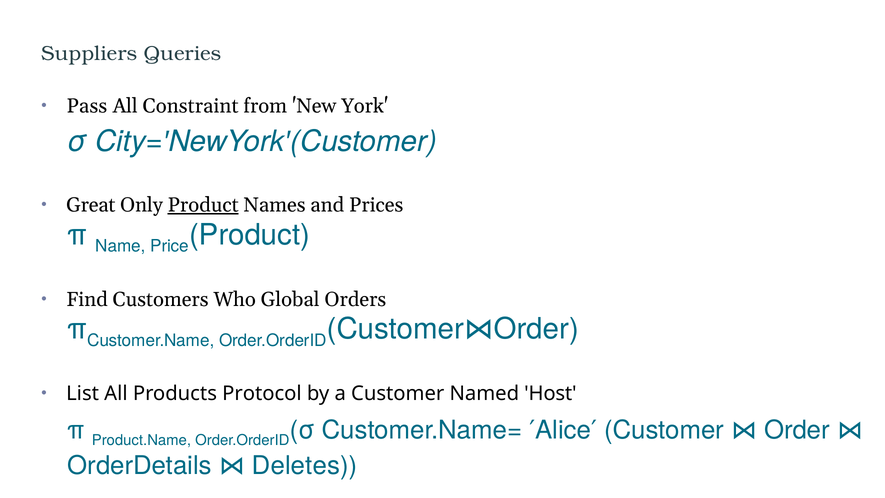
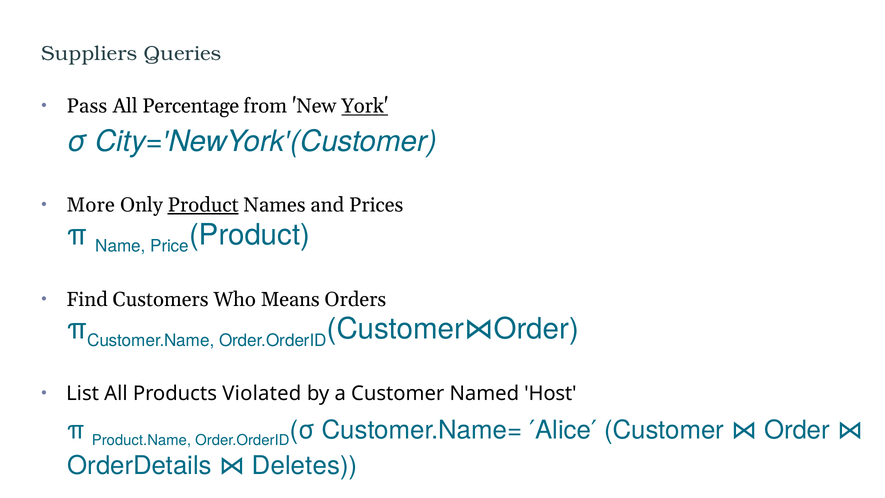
Constraint: Constraint -> Percentage (191, 106)
York underline: none -> present (365, 106)
Great: Great -> More (91, 205)
Global: Global -> Means (290, 300)
Protocol: Protocol -> Violated (262, 393)
